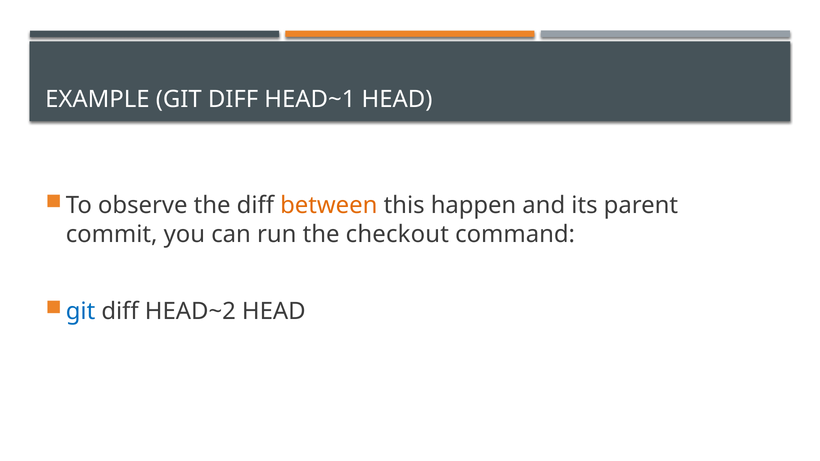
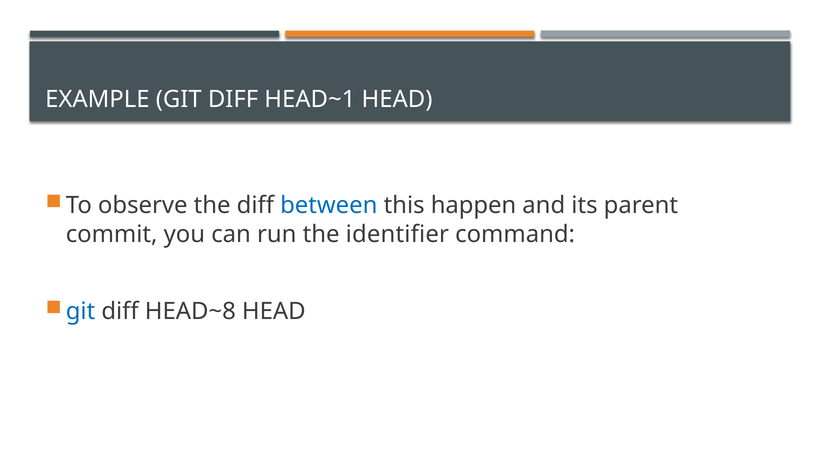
between colour: orange -> blue (329, 206)
checkout: checkout -> identifier (397, 234)
HEAD~2: HEAD~2 -> HEAD~8 (190, 312)
